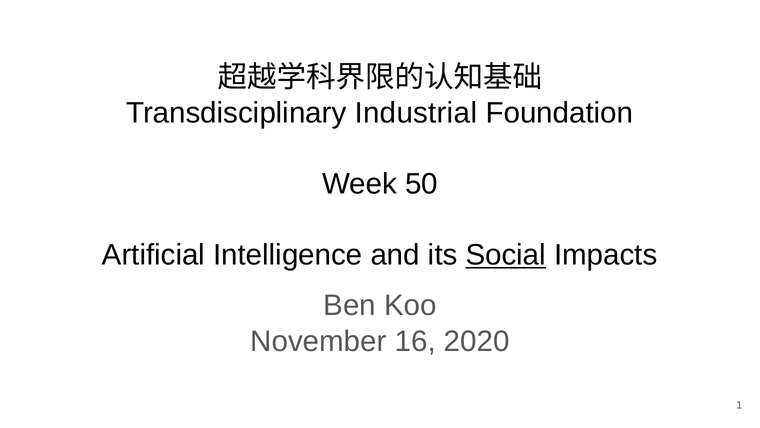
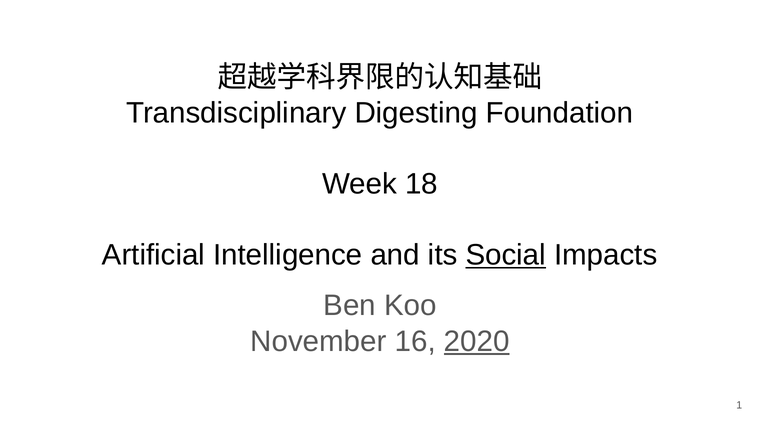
Industrial: Industrial -> Digesting (416, 113)
50: 50 -> 18 (421, 184)
2020 underline: none -> present (477, 341)
